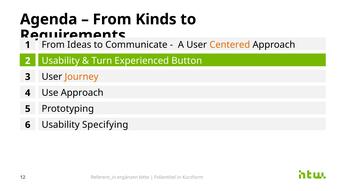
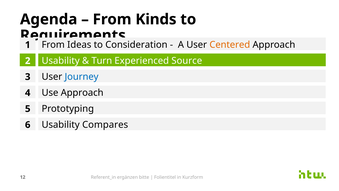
Communicate: Communicate -> Consideration (136, 45)
Button: Button -> Source (187, 61)
Journey colour: orange -> blue (82, 77)
Specifying: Specifying -> Compares (105, 125)
